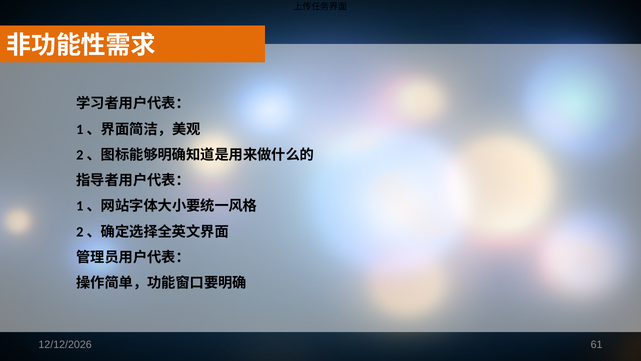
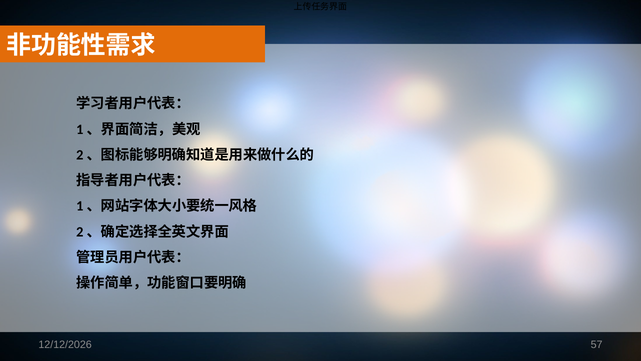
61: 61 -> 57 (597, 345)
